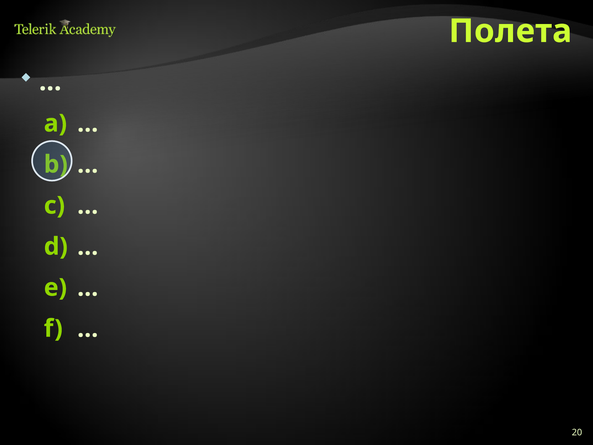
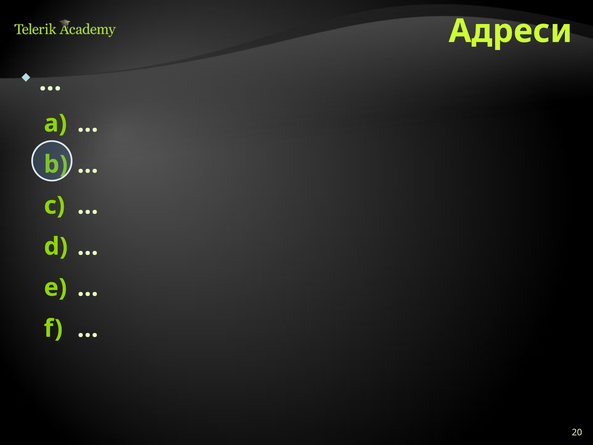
Полета: Полета -> Адреси (510, 31)
